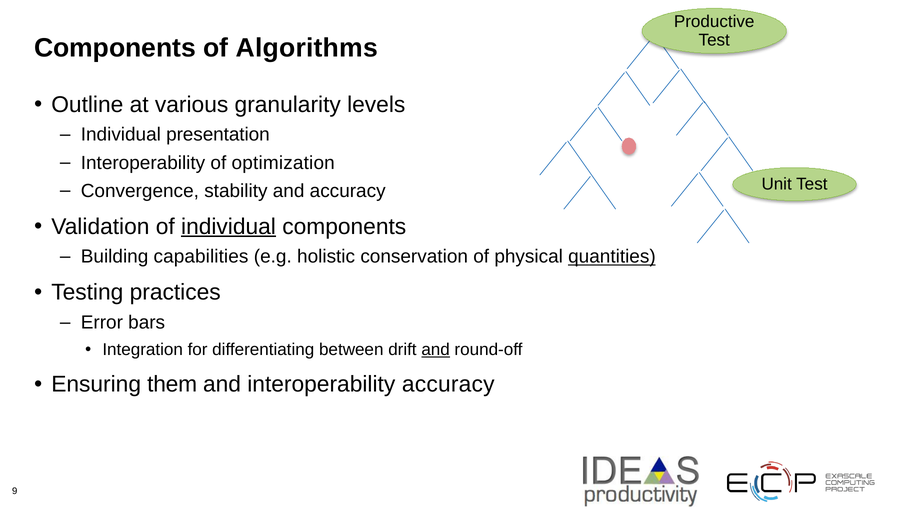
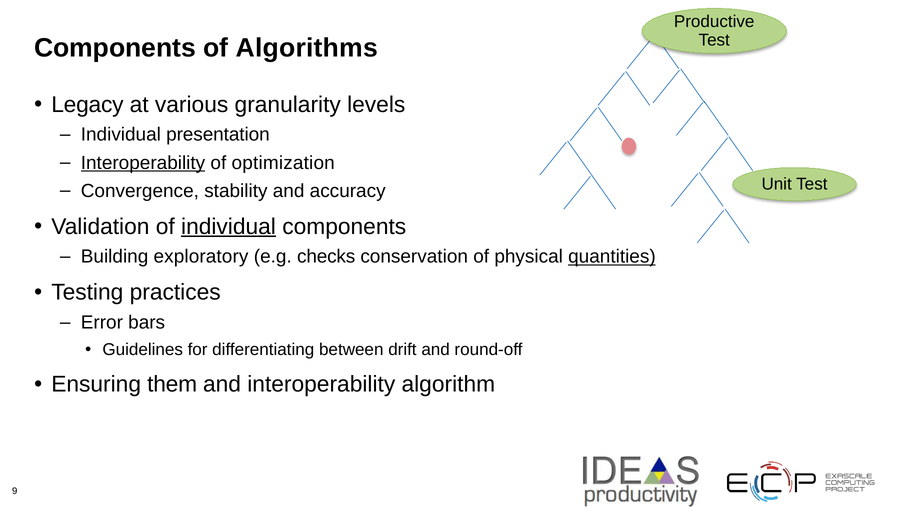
Outline: Outline -> Legacy (87, 105)
Interoperability underline: none -> present (143, 163)
capabilities: capabilities -> exploratory (201, 257)
holistic: holistic -> checks (326, 257)
Integration: Integration -> Guidelines (143, 350)
and underline: present -> none (436, 350)
interoperability accuracy: accuracy -> algorithm (448, 384)
